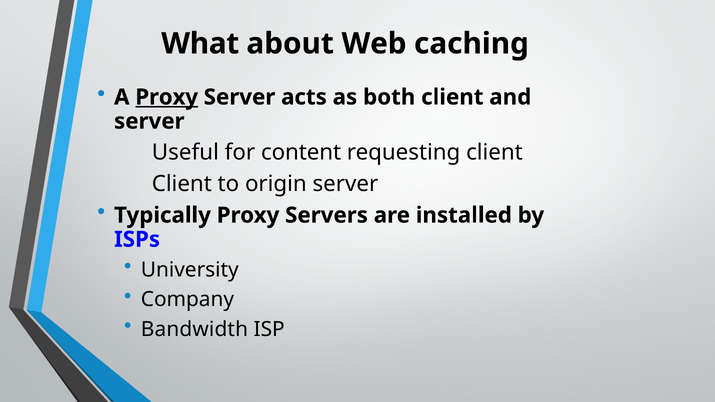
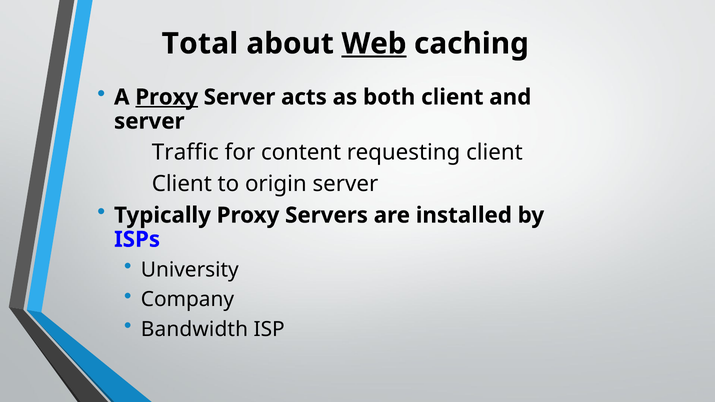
What: What -> Total (200, 44)
Web underline: none -> present (374, 44)
Useful: Useful -> Traffic (185, 153)
